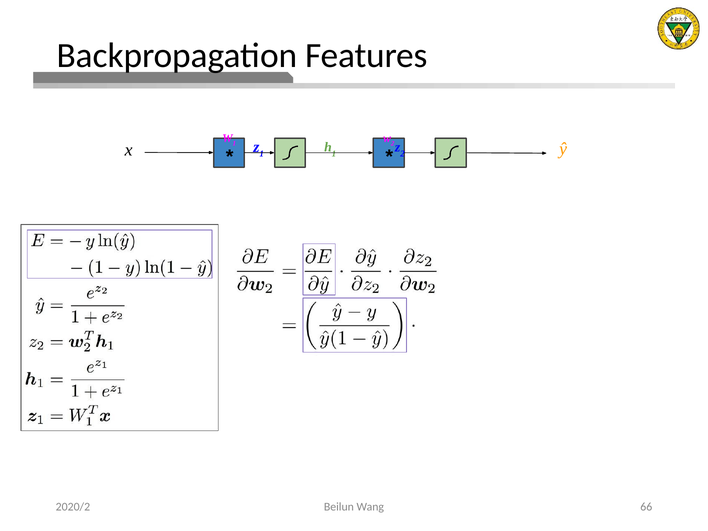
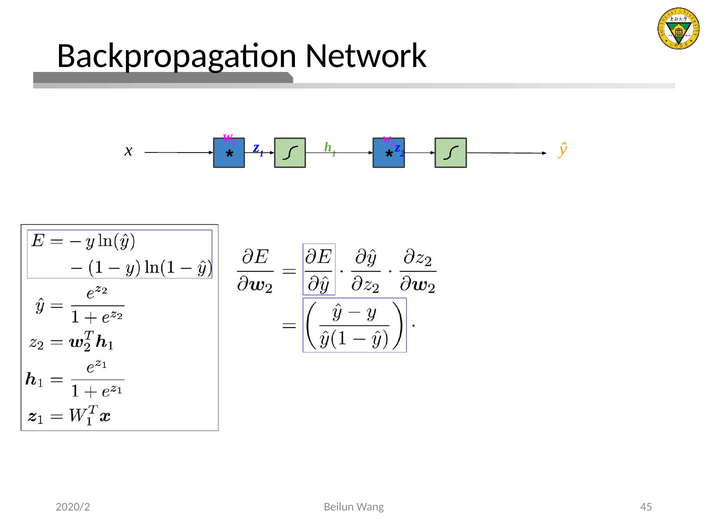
Features: Features -> Network (366, 55)
66: 66 -> 45 (646, 507)
